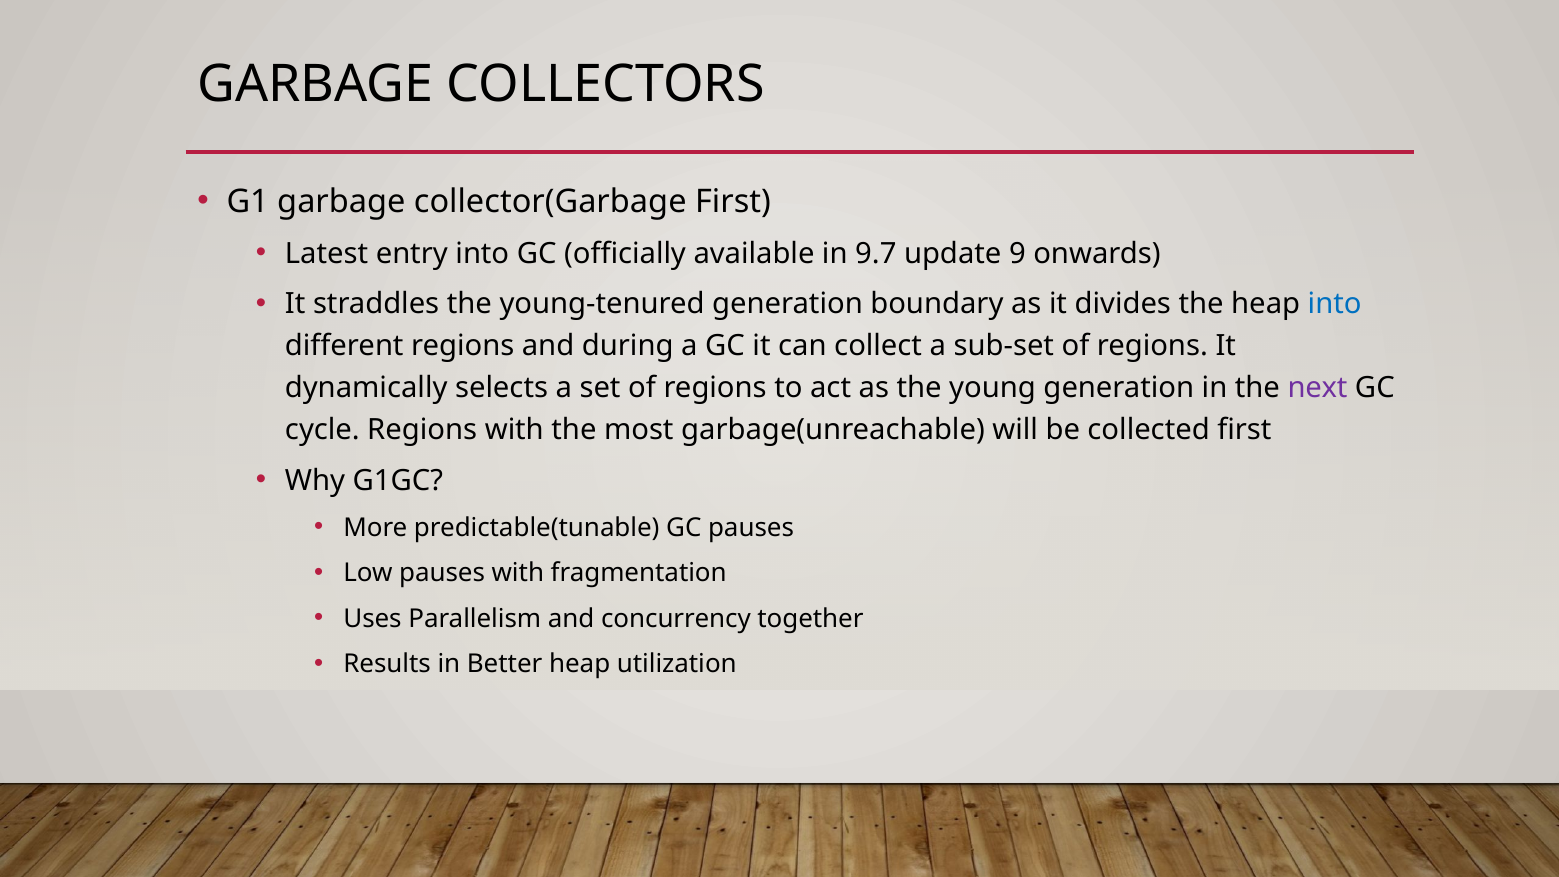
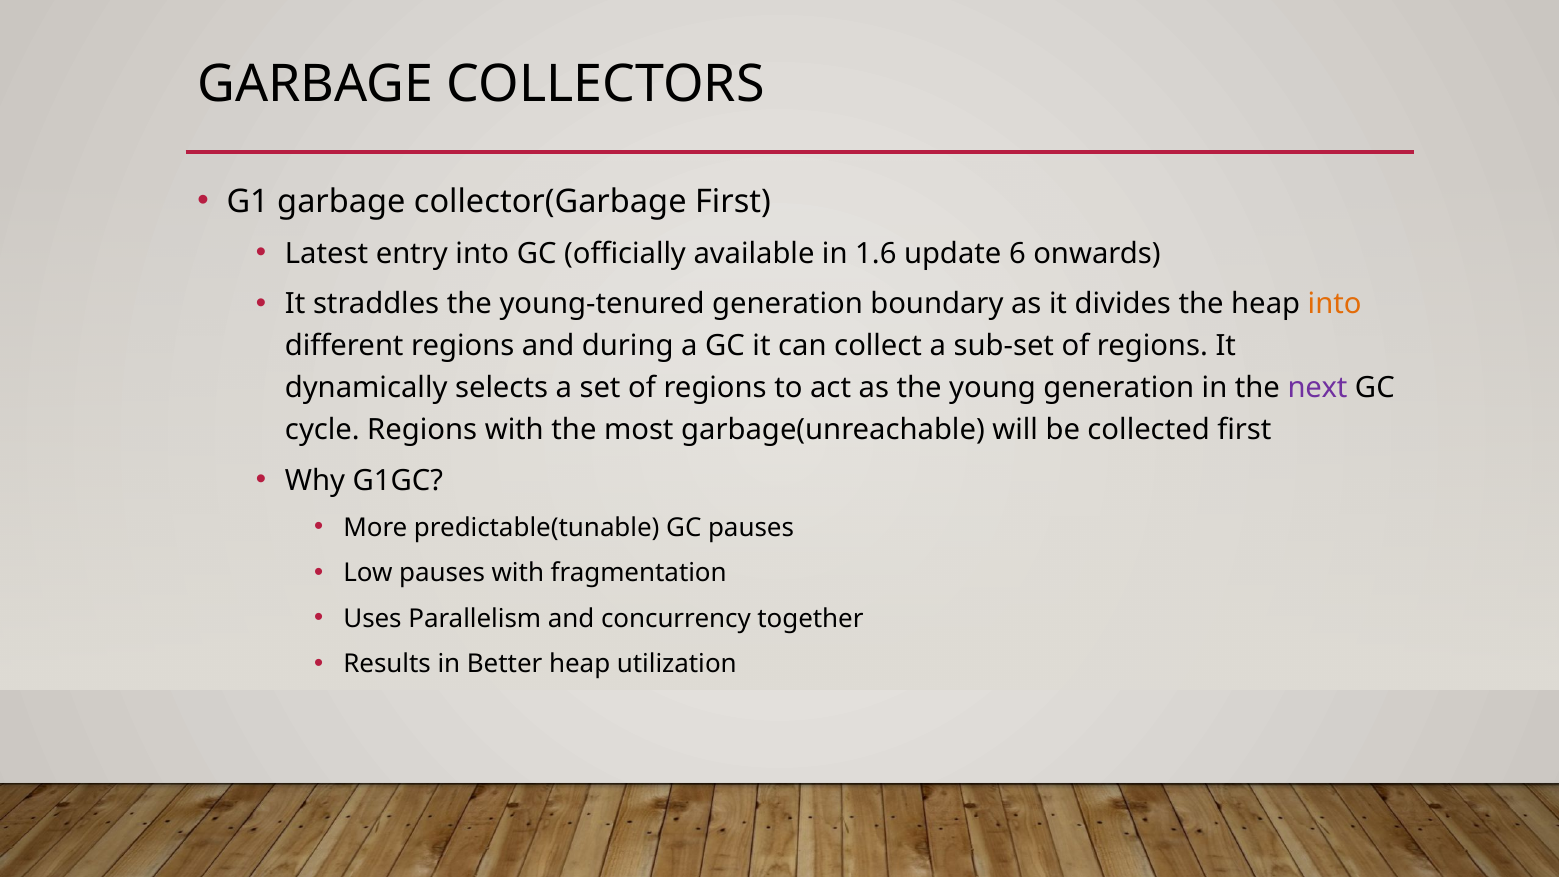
9.7: 9.7 -> 1.6 (876, 254)
9: 9 -> 6 (1017, 254)
into colour: blue -> orange (1335, 304)
